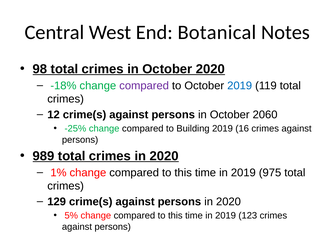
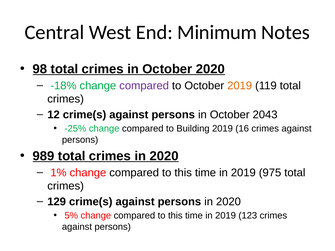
Botanical: Botanical -> Minimum (217, 32)
2019 colour: blue -> orange (240, 86)
2060: 2060 -> 2043 (265, 115)
